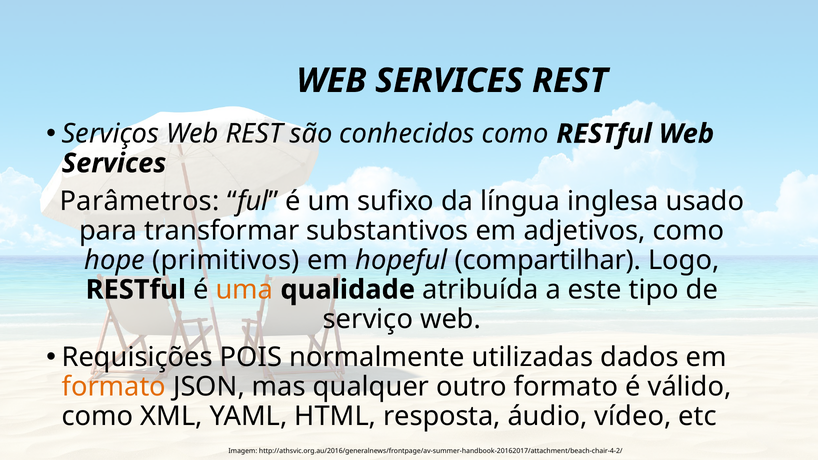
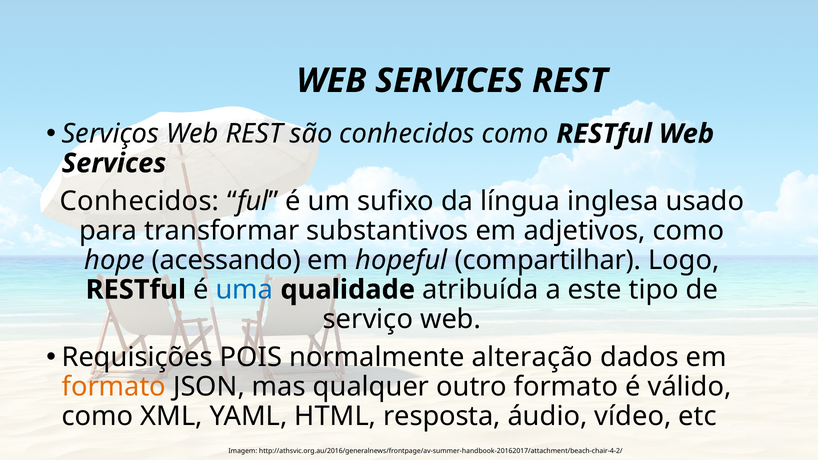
Parâmetros: Parâmetros -> Conhecidos (140, 201)
primitivos: primitivos -> acessando (226, 260)
uma colour: orange -> blue (244, 290)
utilizadas: utilizadas -> alteração (532, 357)
